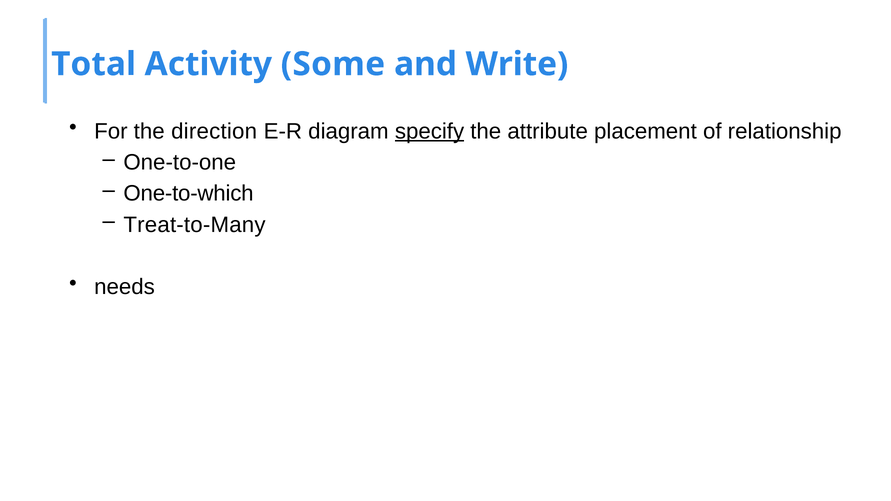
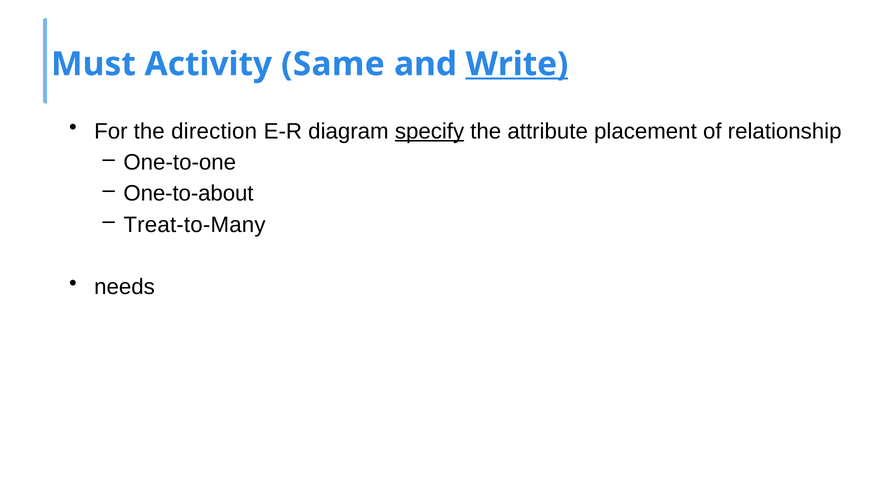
Total: Total -> Must (94, 64)
Some: Some -> Same (333, 64)
Write underline: none -> present (517, 64)
One-to-which: One-to-which -> One-to-about (188, 194)
